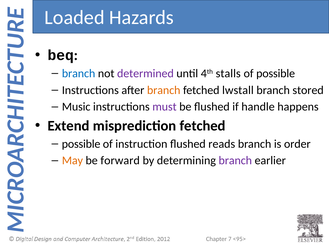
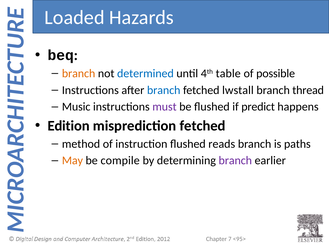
branch colour: blue -> orange (79, 73)
determined colour: purple -> blue (145, 73)
stalls: stalls -> table (228, 73)
branch colour: orange -> blue (164, 90)
stored: stored -> thread (308, 90)
handle: handle -> predict (258, 107)
Extend: Extend -> Edition (69, 126)
possible: possible -> method (81, 144)
order: order -> paths (297, 144)
forward: forward -> compile (120, 160)
